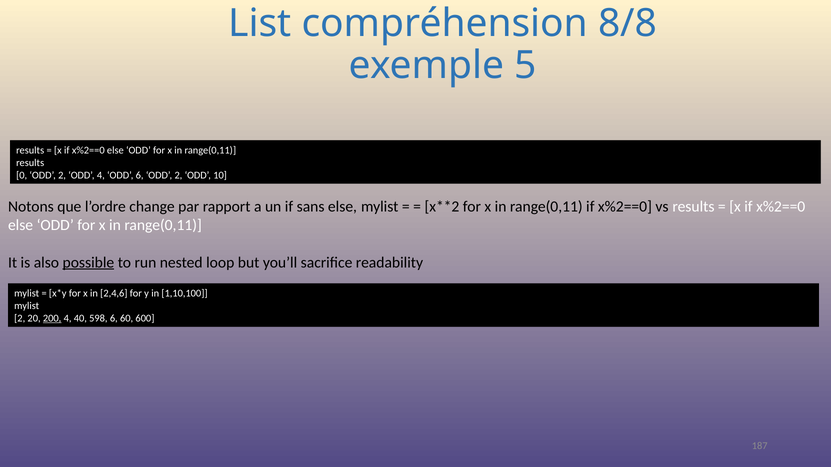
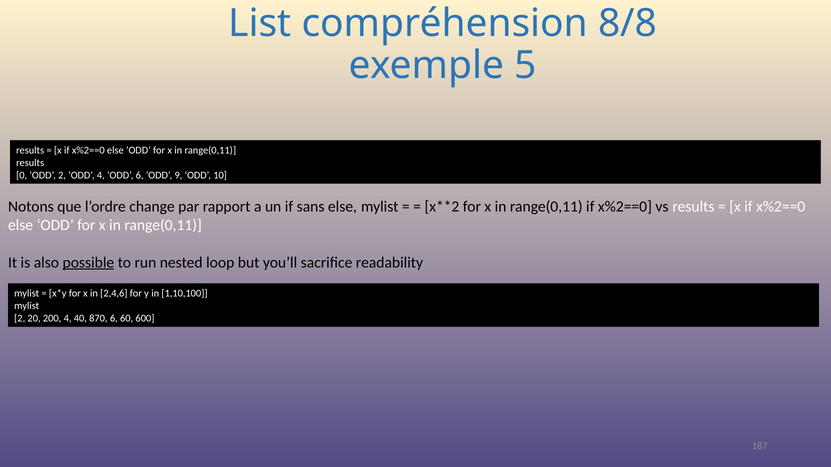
6 ODD 2: 2 -> 9 (178, 175)
200 underline: present -> none (52, 319)
598: 598 -> 870 (98, 319)
